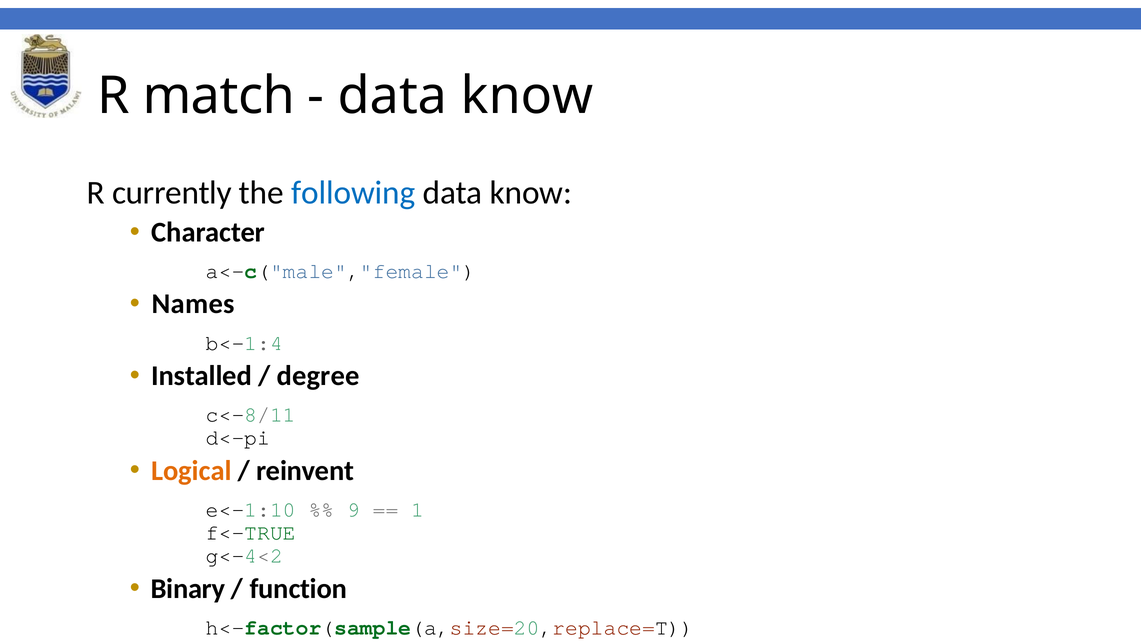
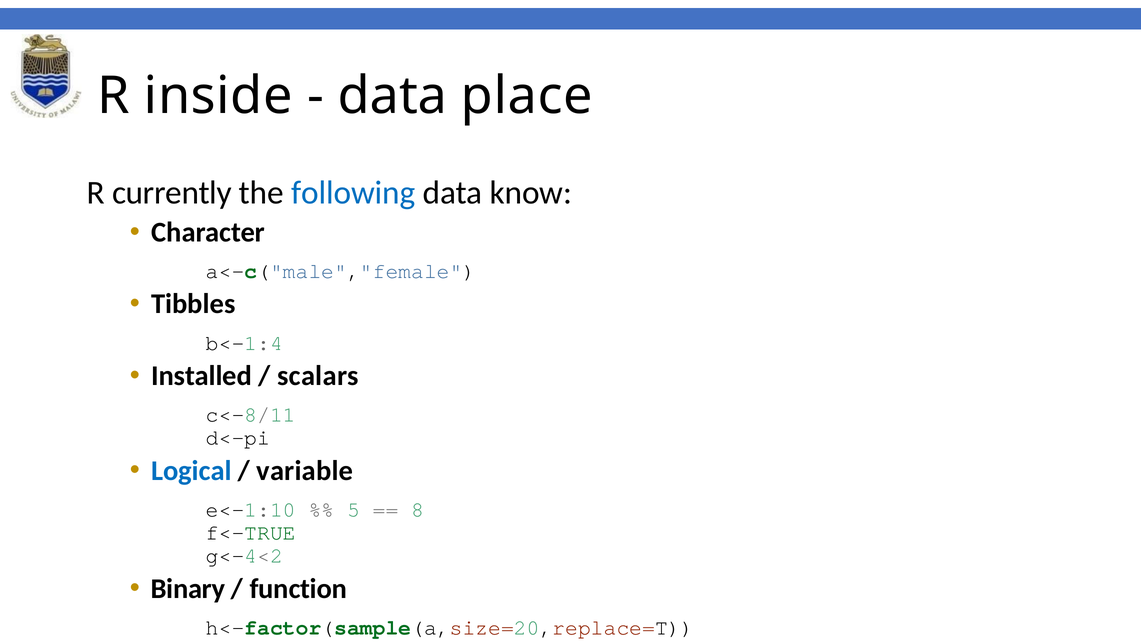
match: match -> inside (218, 96)
know: know -> place (527, 96)
Names: Names -> Tibbles (193, 304)
degree: degree -> scalars (318, 376)
Logical colour: orange -> blue (191, 471)
reinvent: reinvent -> variable (305, 471)
9: 9 -> 5 (353, 509)
1: 1 -> 8 (418, 509)
